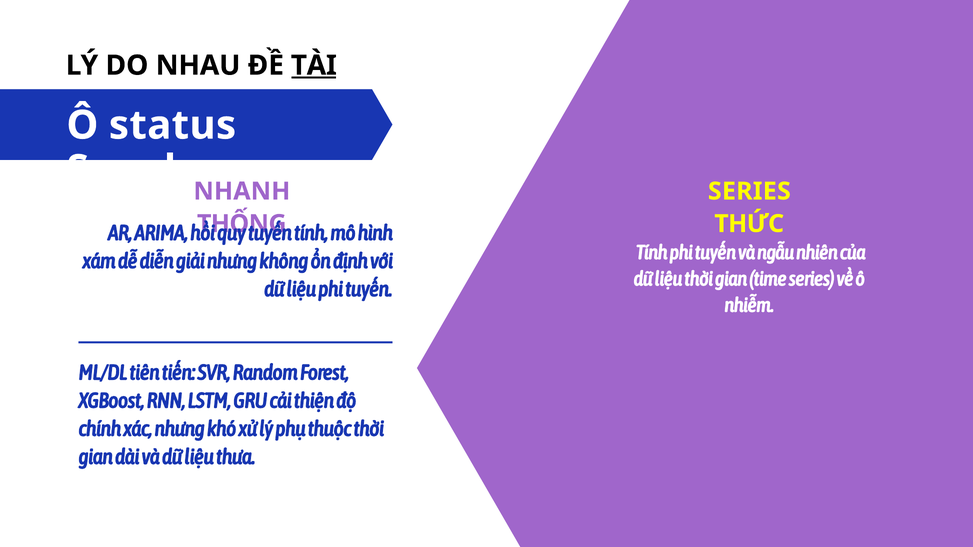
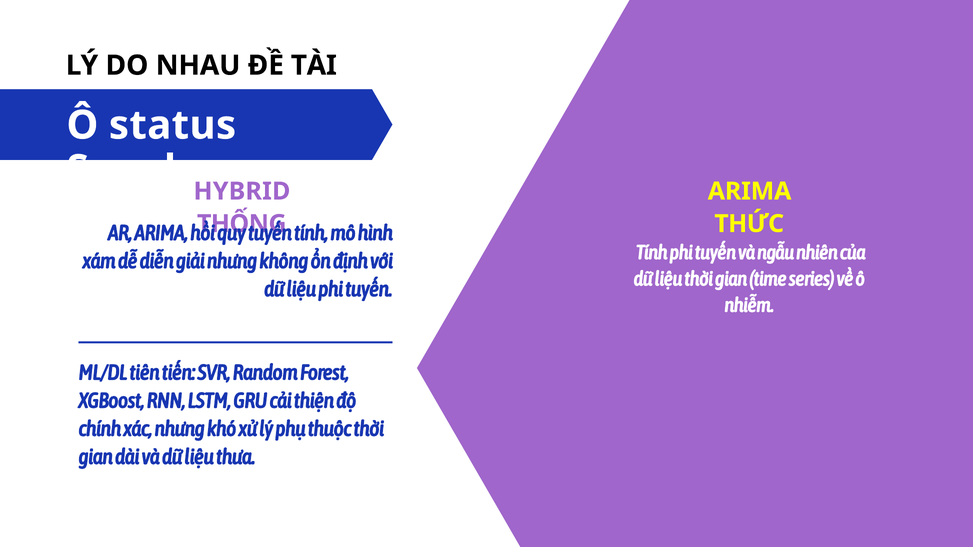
TÀI underline: present -> none (314, 65)
SERIES: SERIES -> ARIMA (750, 191)
NHANH: NHANH -> HYBRID (242, 191)
